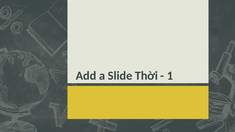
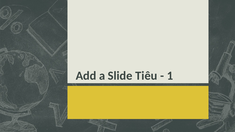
Thời: Thời -> Tiêu (146, 76)
